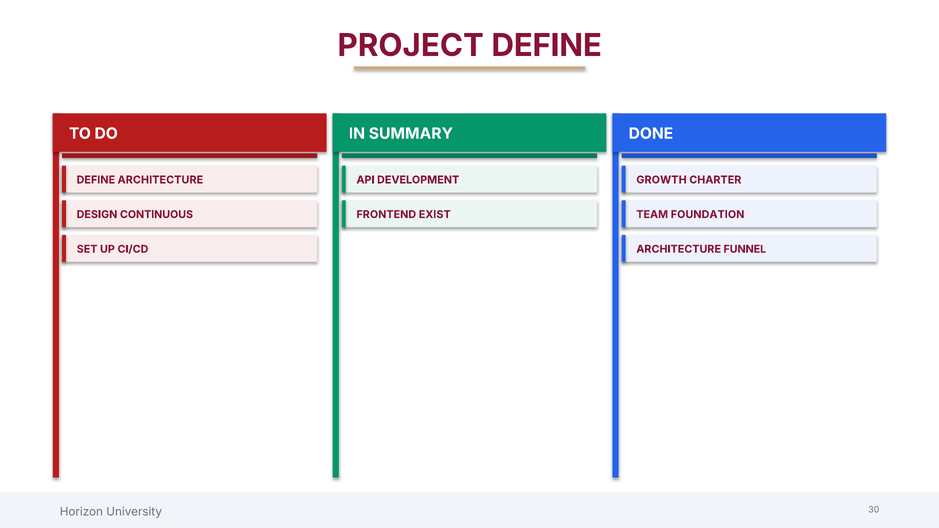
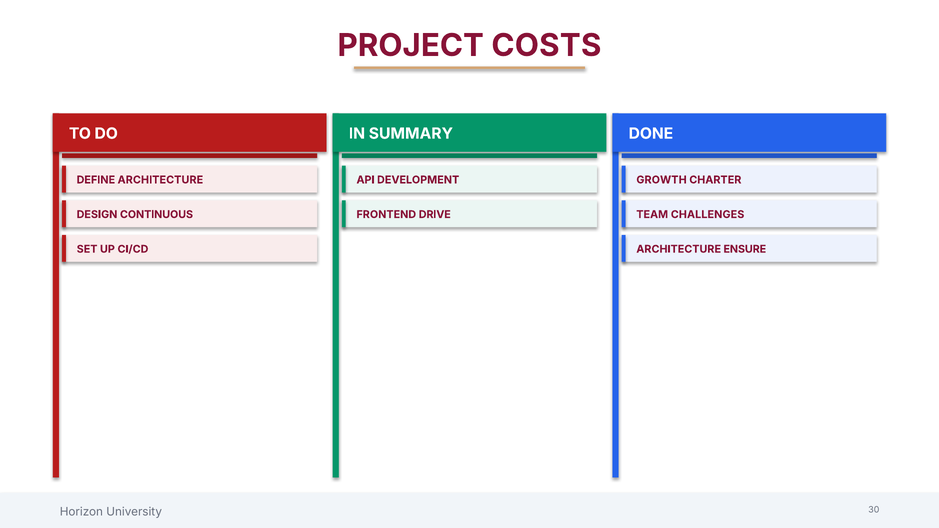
PROJECT DEFINE: DEFINE -> COSTS (546, 46)
EXIST: EXIST -> DRIVE (435, 215)
FOUNDATION: FOUNDATION -> CHALLENGES (708, 215)
FUNNEL: FUNNEL -> ENSURE (745, 249)
